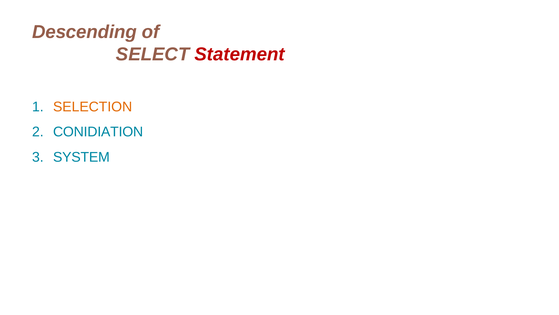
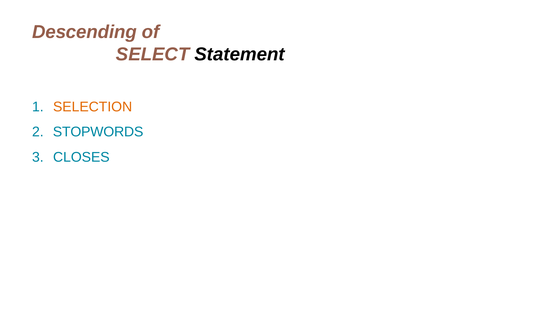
Statement colour: red -> black (240, 54)
CONIDIATION: CONIDIATION -> STOPWORDS (98, 132)
SYSTEM: SYSTEM -> CLOSES (81, 157)
